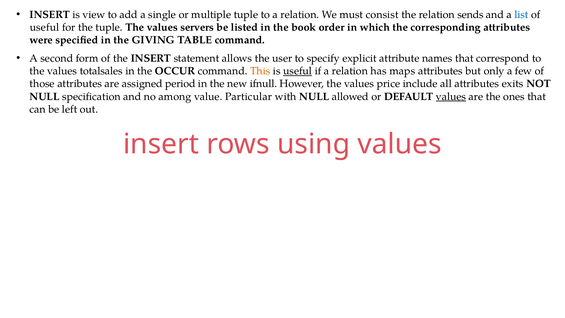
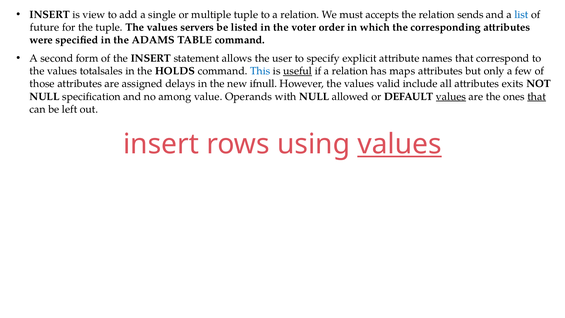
consist: consist -> accepts (382, 15)
useful: useful -> future (45, 27)
book: book -> voter (304, 27)
GIVING: GIVING -> ADAMS (153, 40)
OCCUR: OCCUR -> HOLDS (175, 71)
This colour: orange -> blue (260, 71)
period: period -> delays (180, 84)
price: price -> valid (388, 84)
Particular: Particular -> Operands (249, 96)
that underline: none -> present (537, 96)
values underline: none -> present (400, 144)
